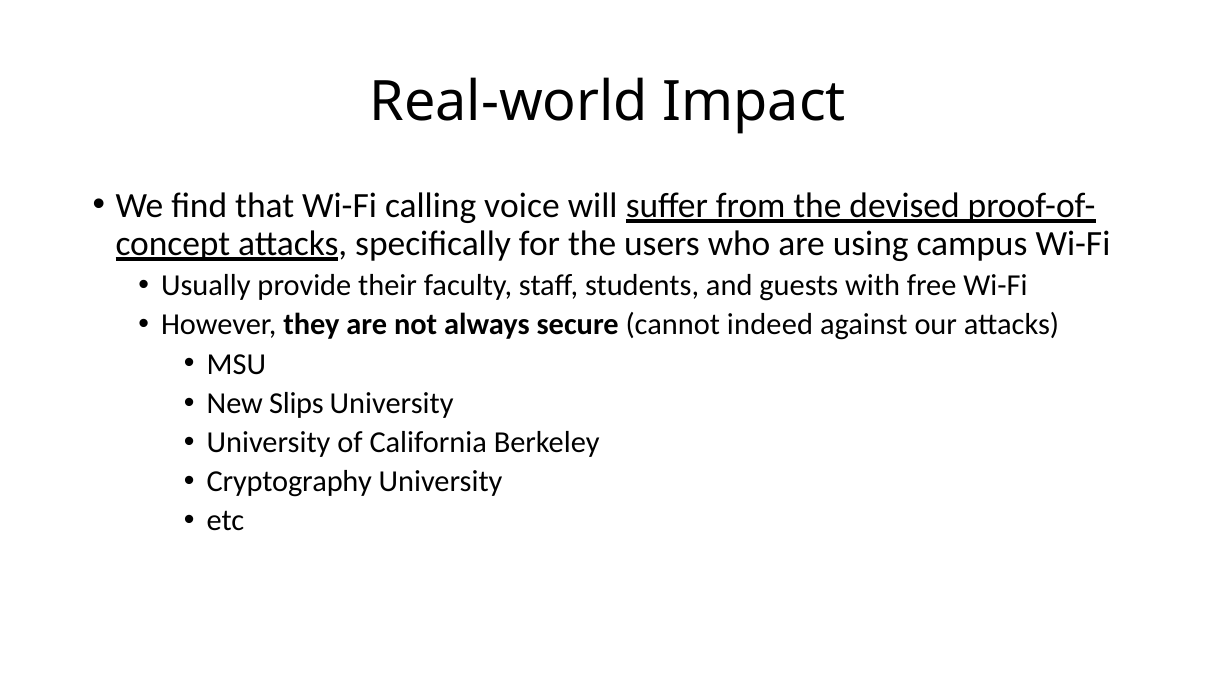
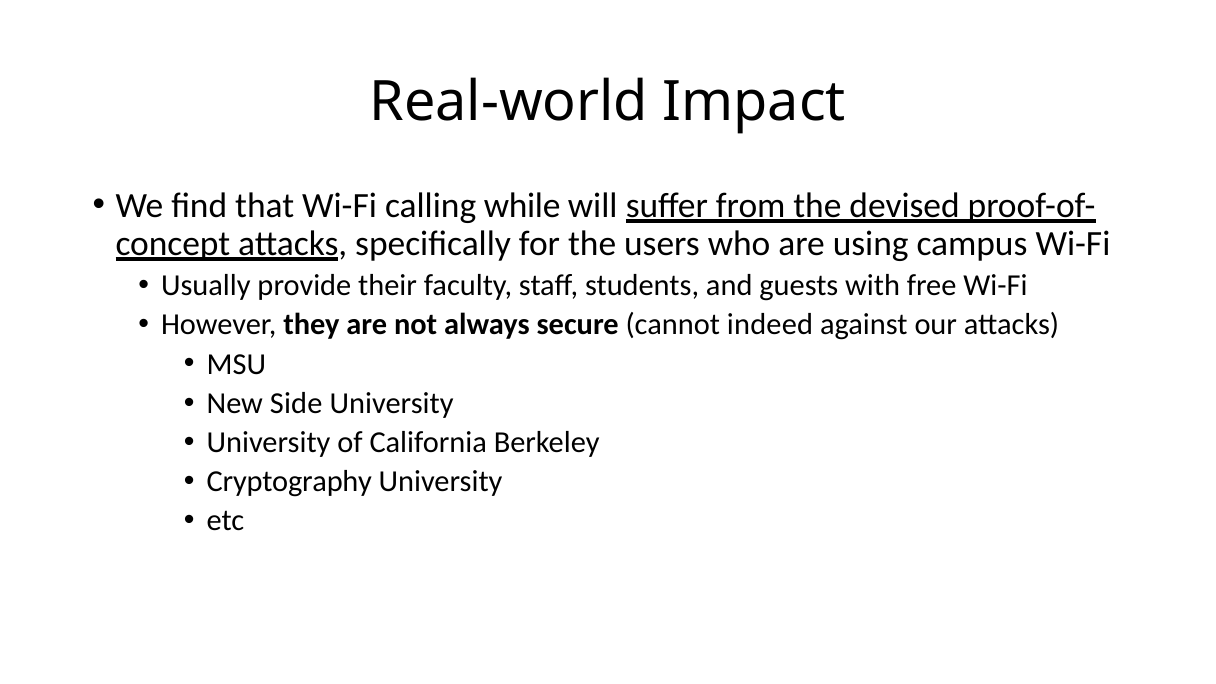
voice: voice -> while (522, 206)
Slips: Slips -> Side (296, 403)
